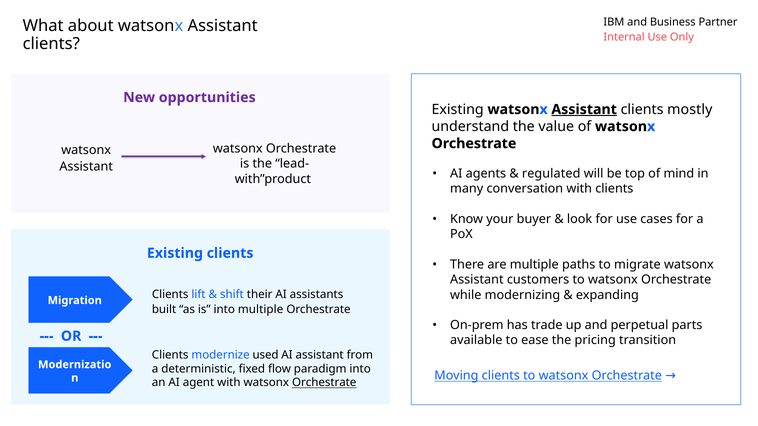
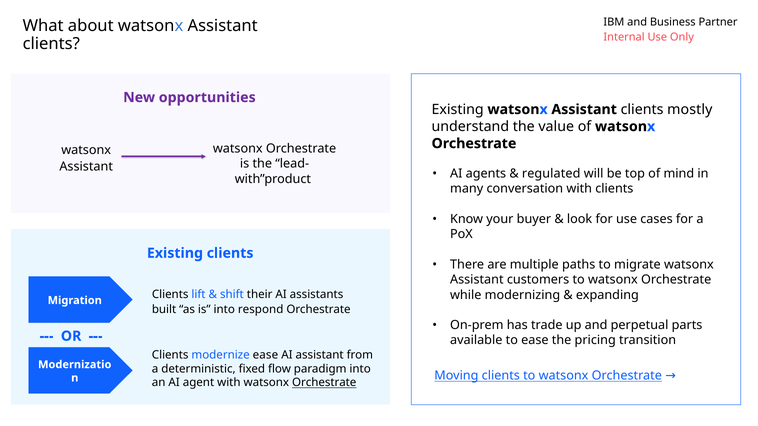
Assistant underline: present -> none (584, 109)
into multiple: multiple -> respond (261, 310)
modernize used: used -> ease (265, 355)
